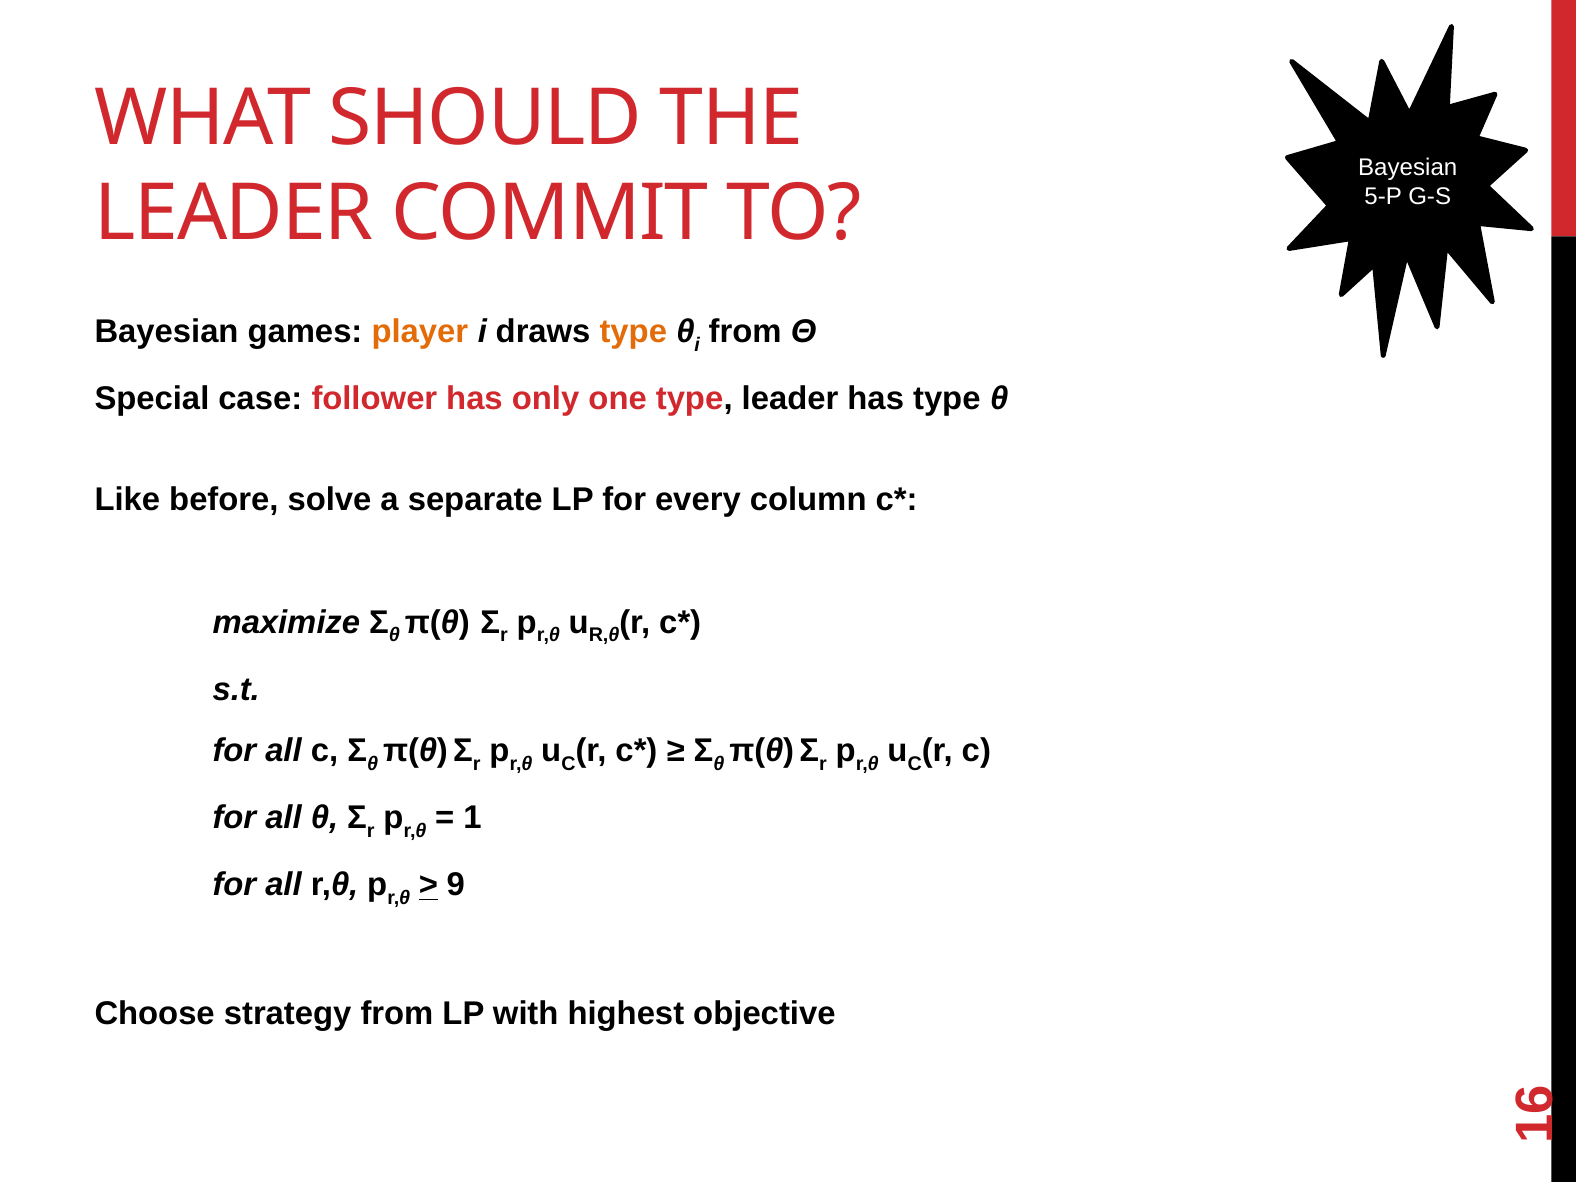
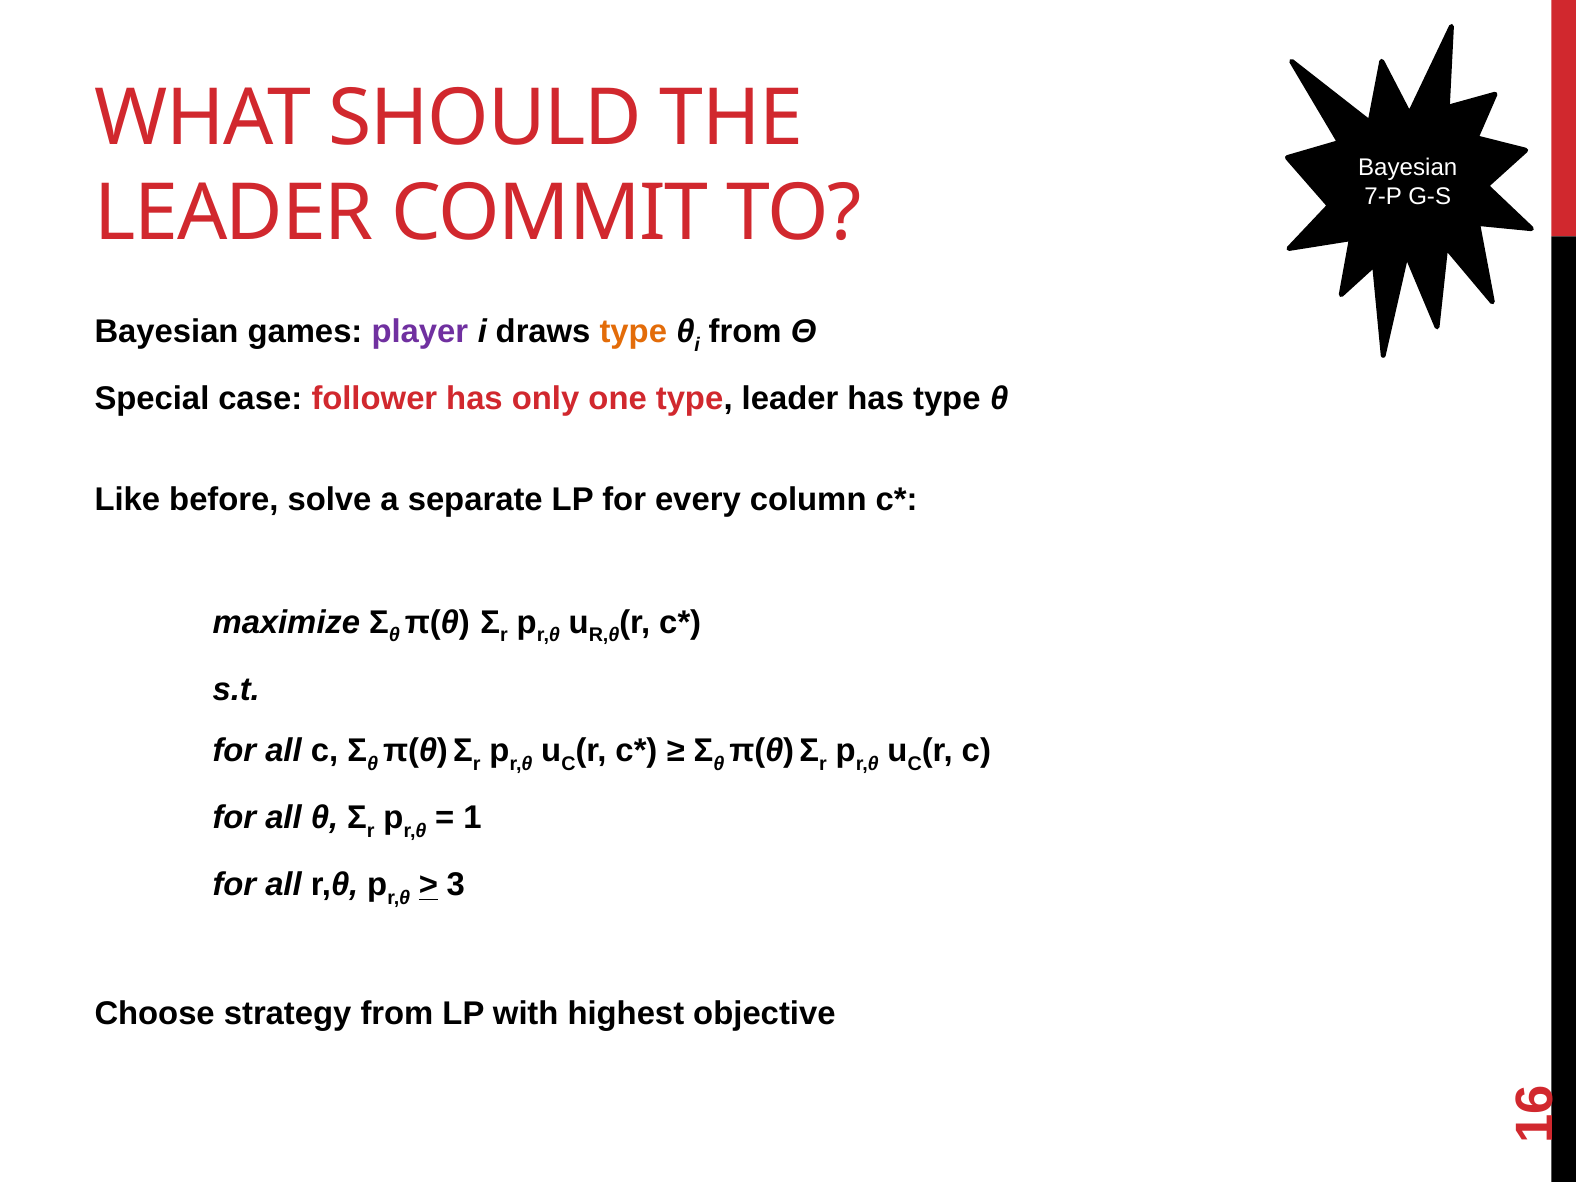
5-P: 5-P -> 7-P (1383, 197)
player colour: orange -> purple (420, 332)
9: 9 -> 3 (456, 885)
